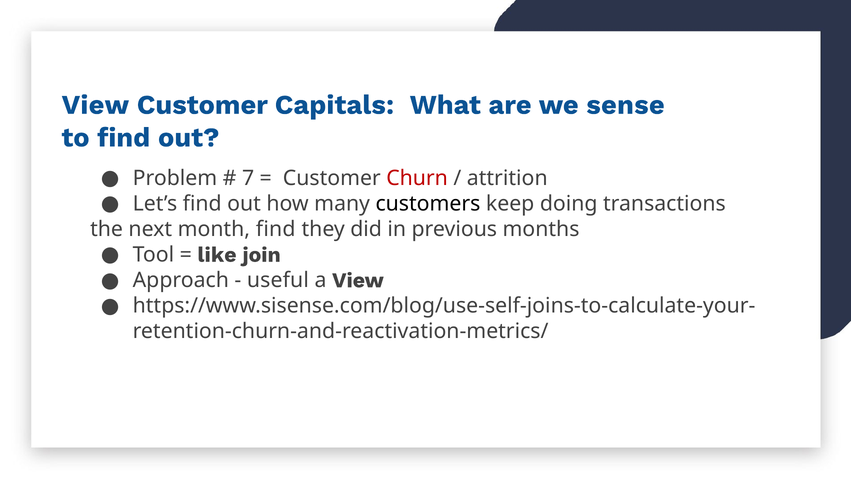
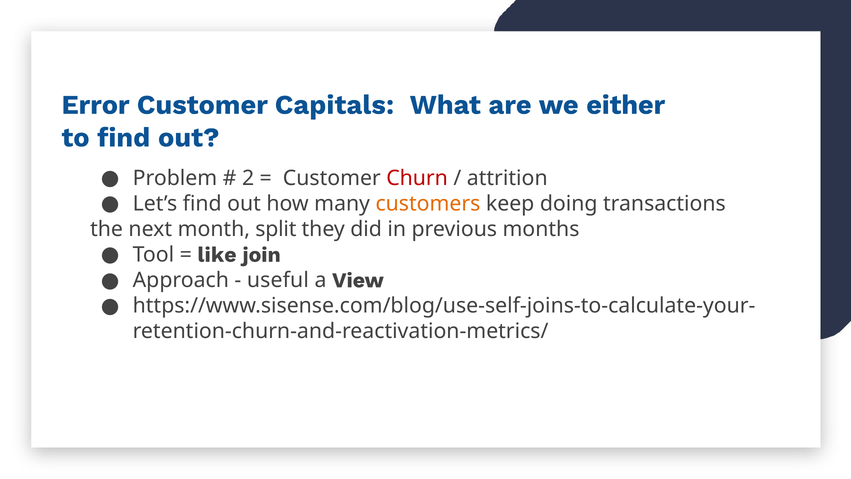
View: View -> Error (96, 105)
sense: sense -> either (626, 105)
7: 7 -> 2 (248, 178)
customers colour: black -> orange (428, 204)
month find: find -> split (276, 229)
